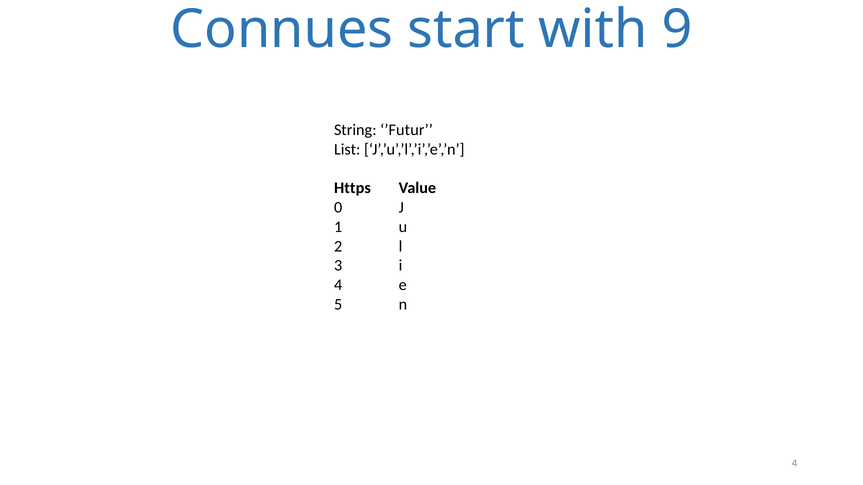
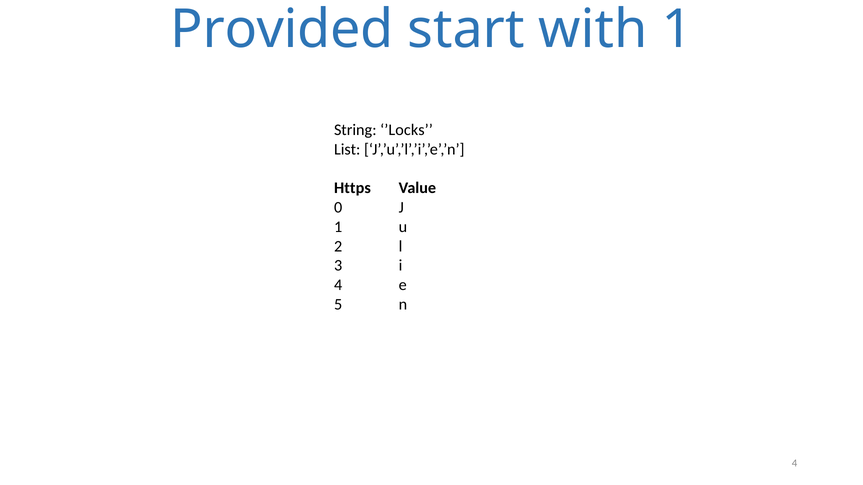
Connues: Connues -> Provided (282, 30)
with 9: 9 -> 1 (677, 30)
’Futur: ’Futur -> ’Locks (407, 130)
